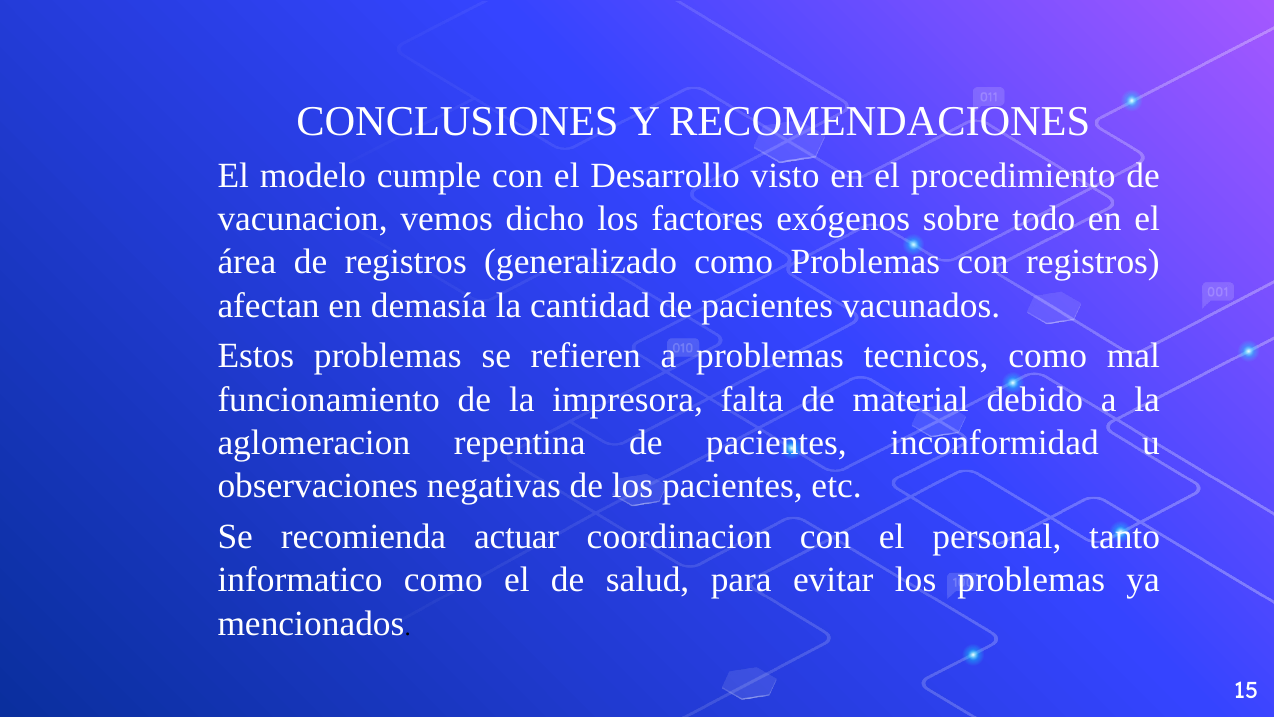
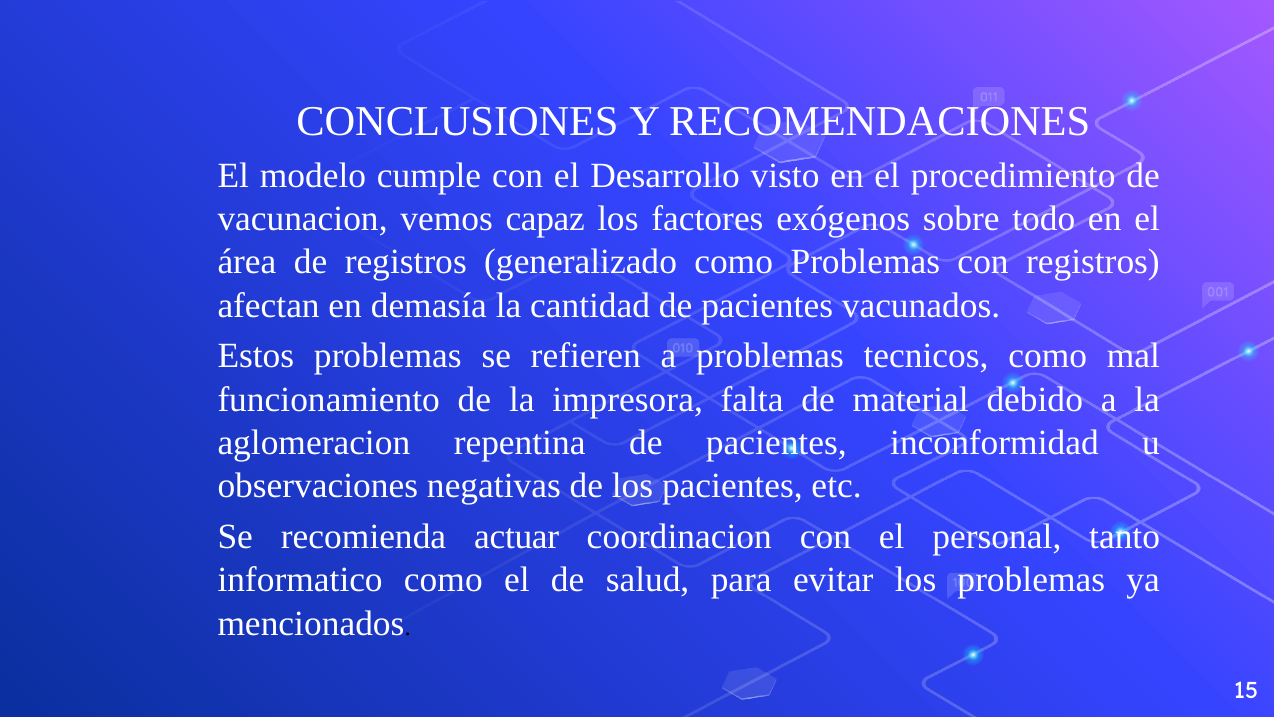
dicho: dicho -> capaz (545, 219)
